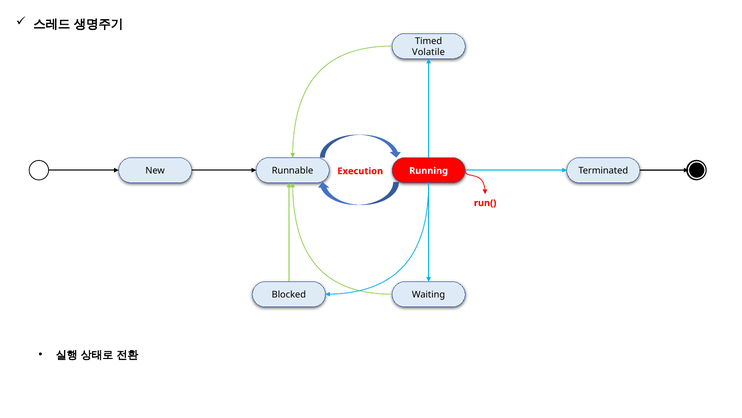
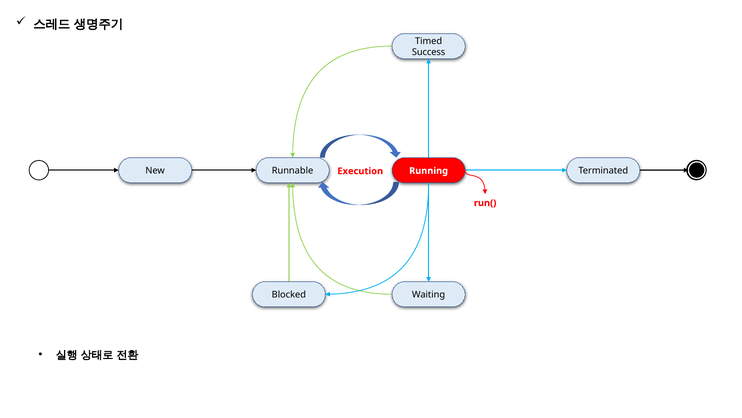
Volatile: Volatile -> Success (429, 52)
